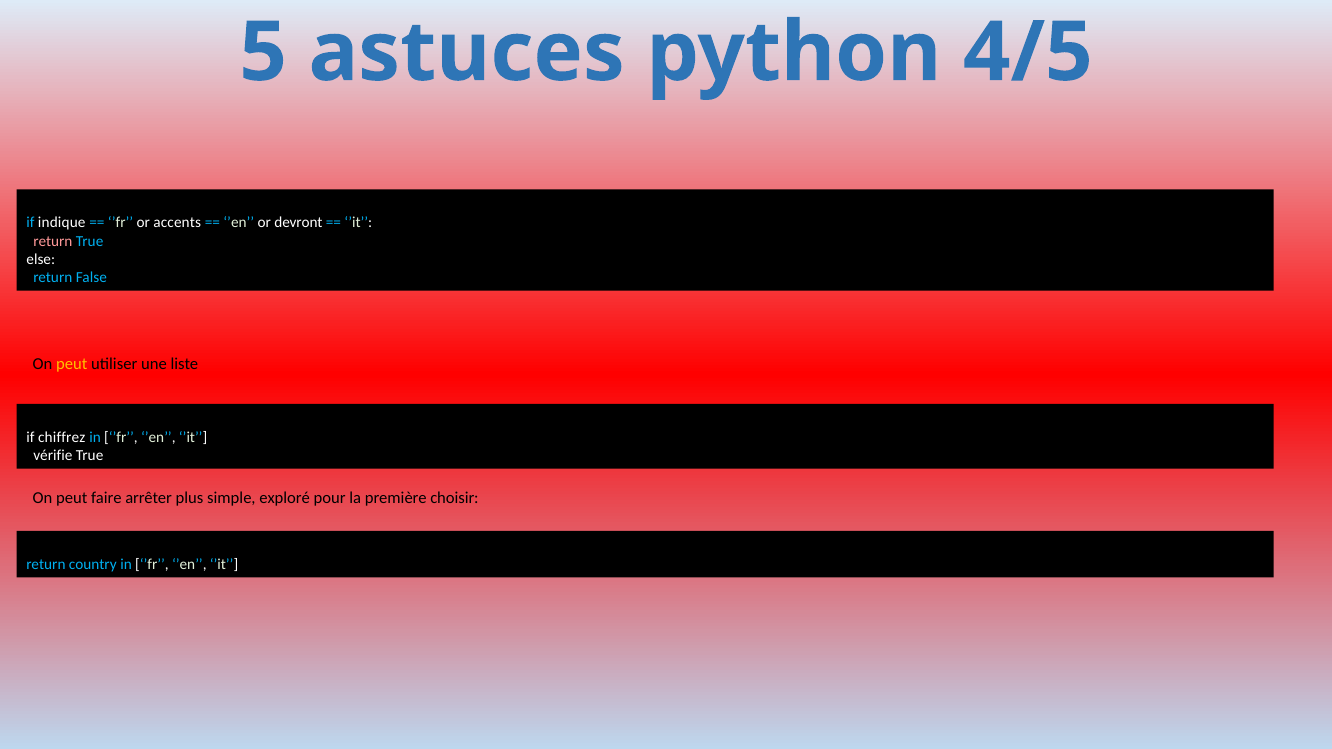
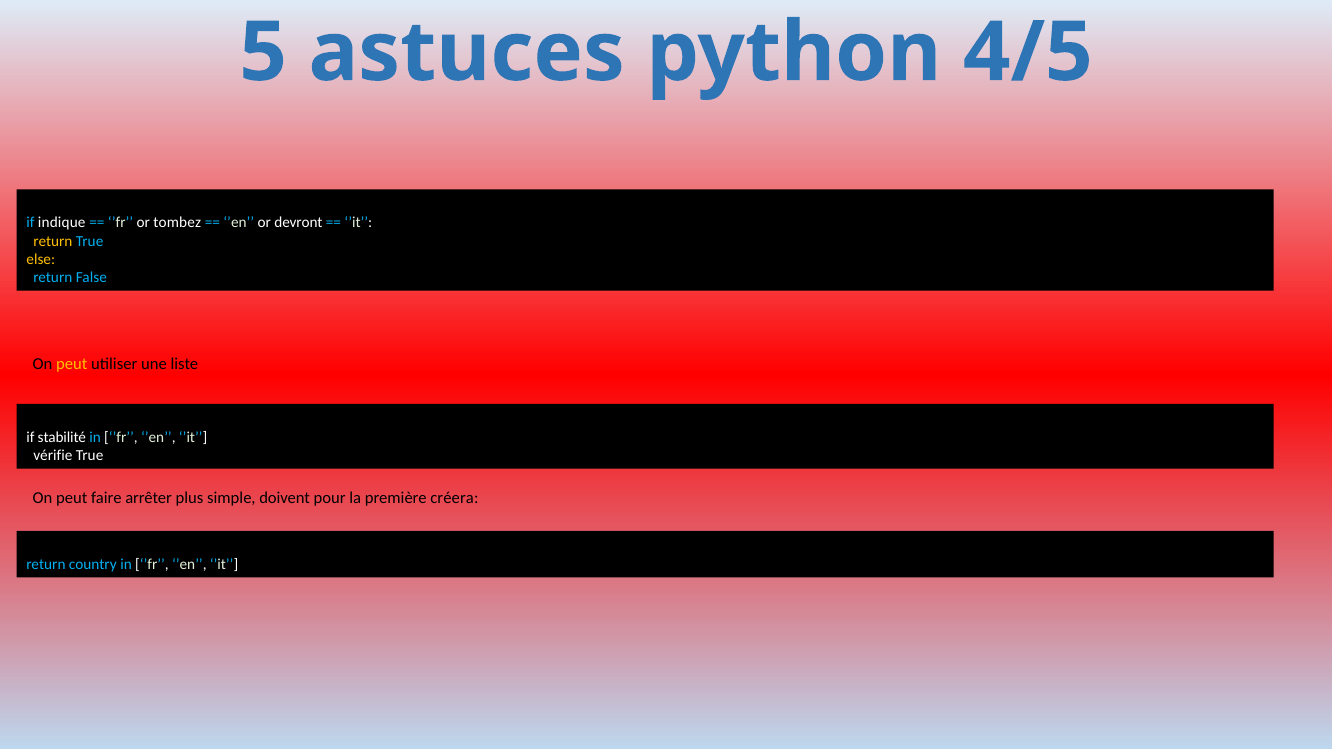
accents: accents -> tombez (177, 223)
return colour: pink -> yellow (53, 241)
else colour: white -> yellow (41, 259)
chiffrez: chiffrez -> stabilité (62, 438)
exploré: exploré -> doivent (285, 498)
choisir: choisir -> créera (454, 498)
